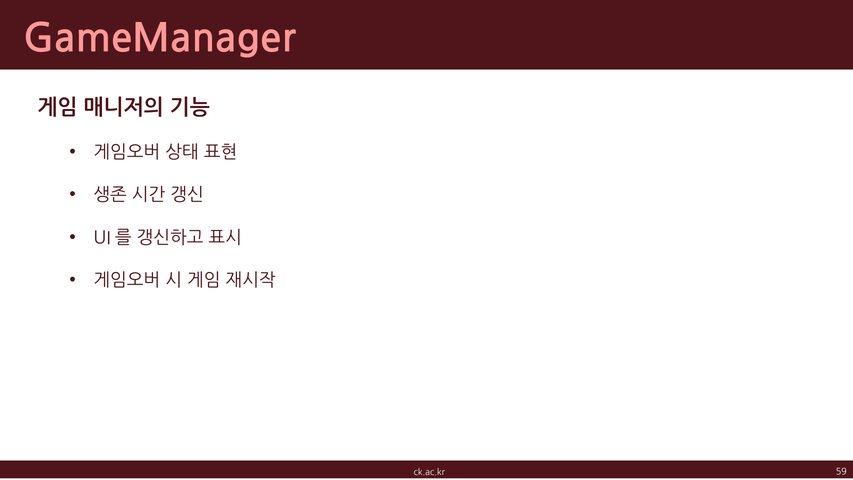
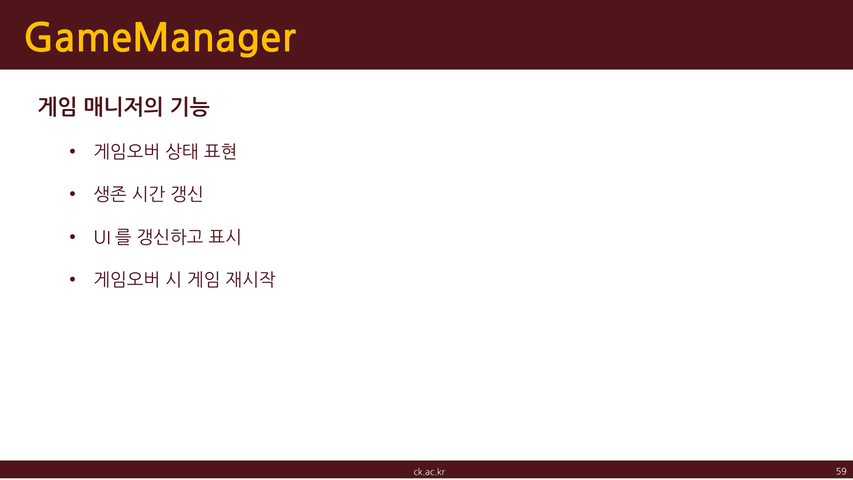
GameManager colour: pink -> yellow (159, 39)
